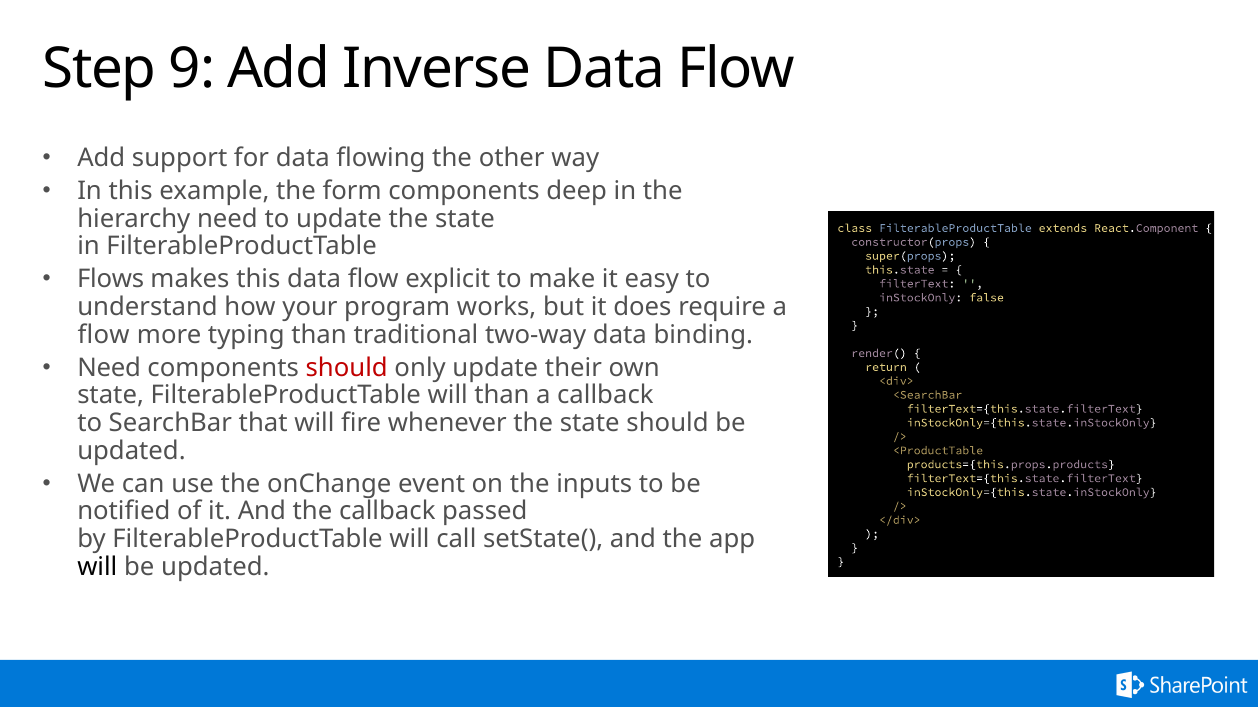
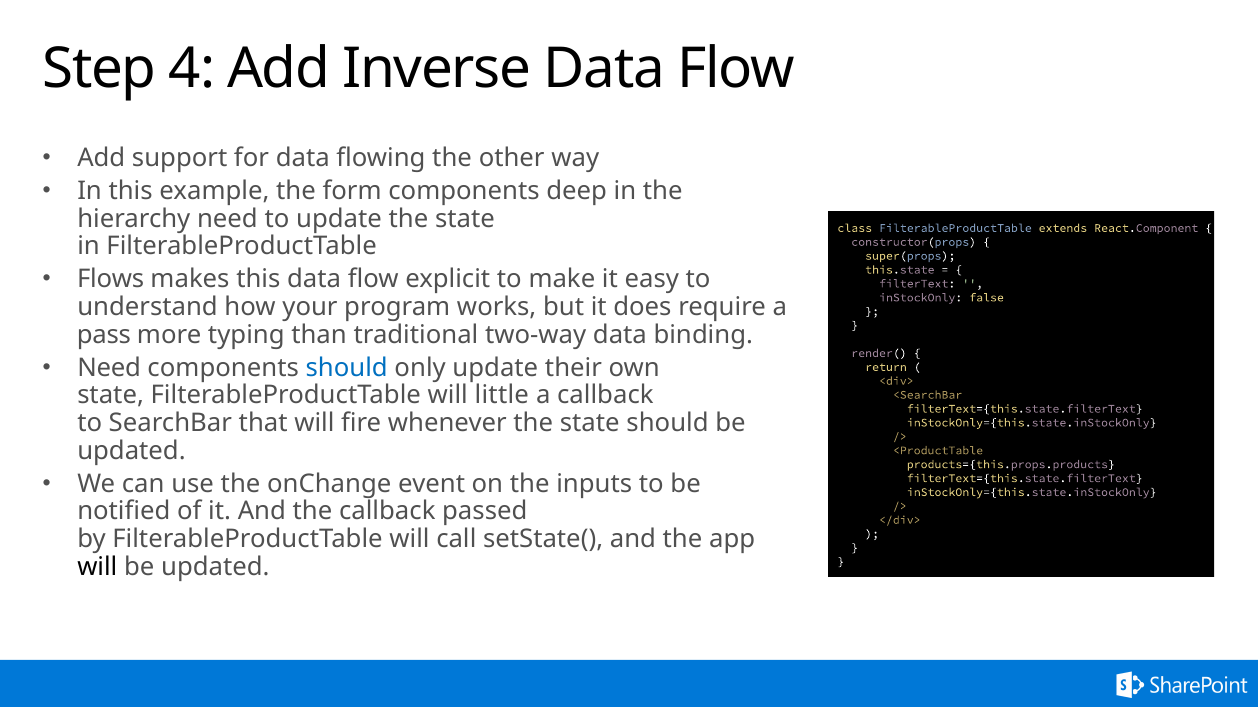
9: 9 -> 4 (192, 69)
flow: flow -> pass (104, 335)
should colour: red -> blue (347, 368)
will than: than -> little (502, 396)
